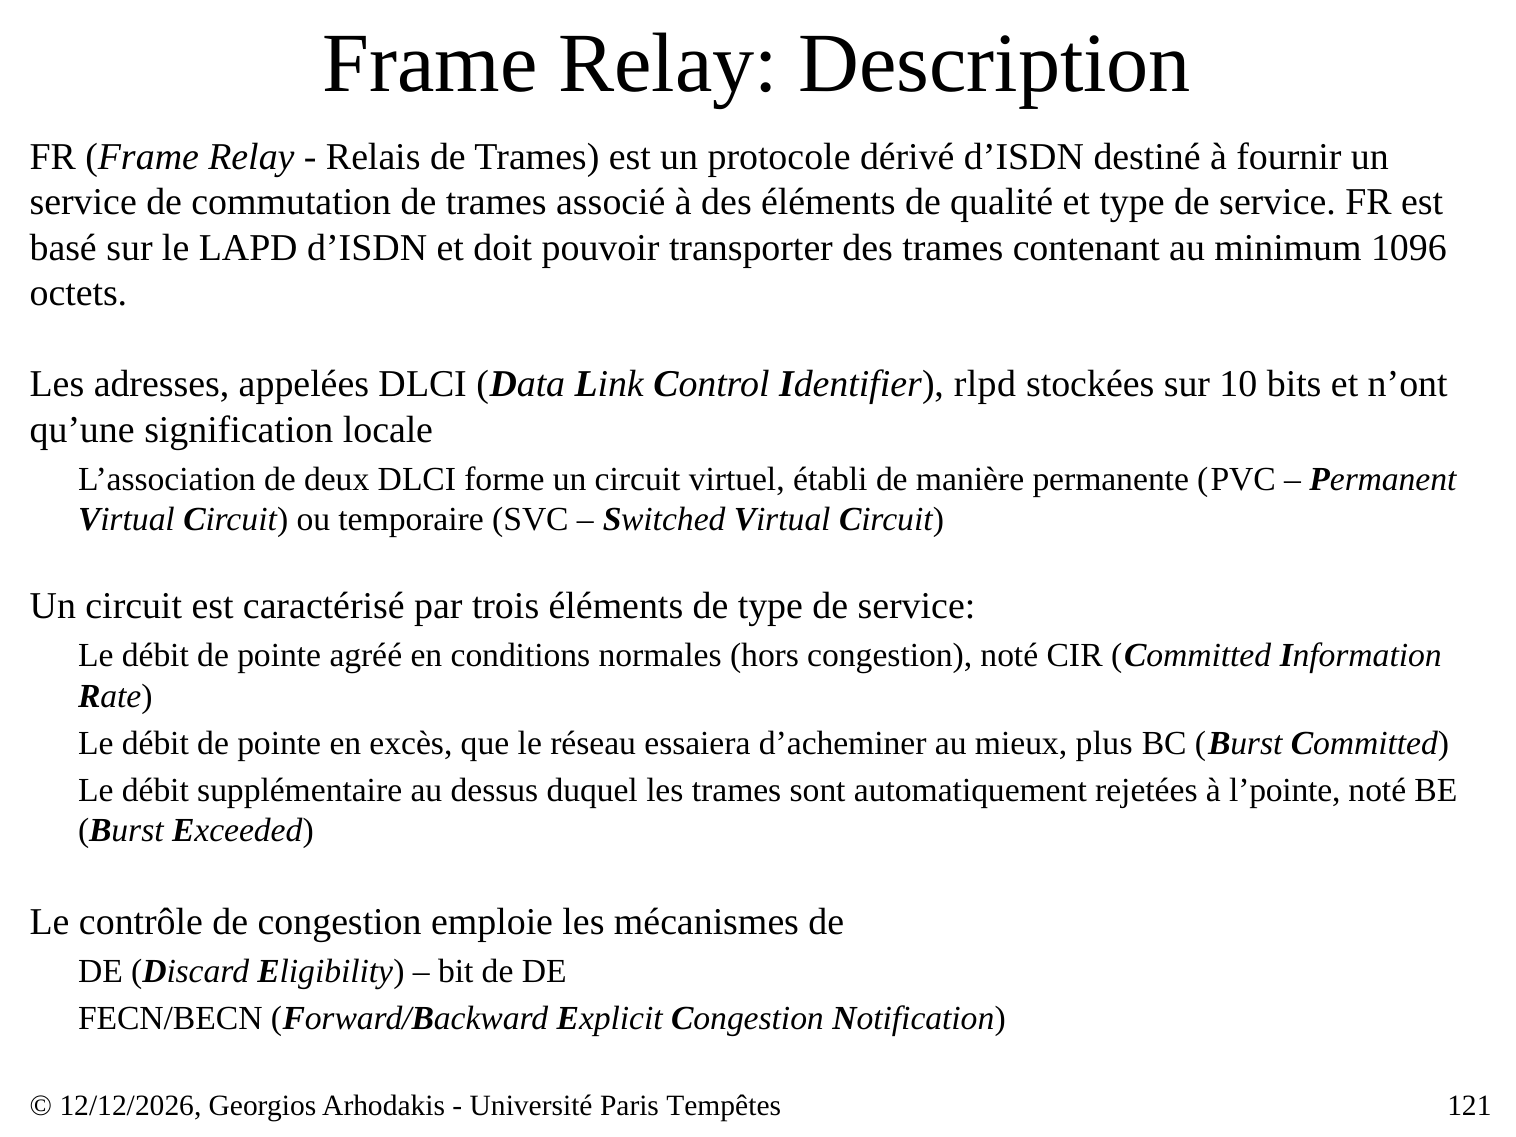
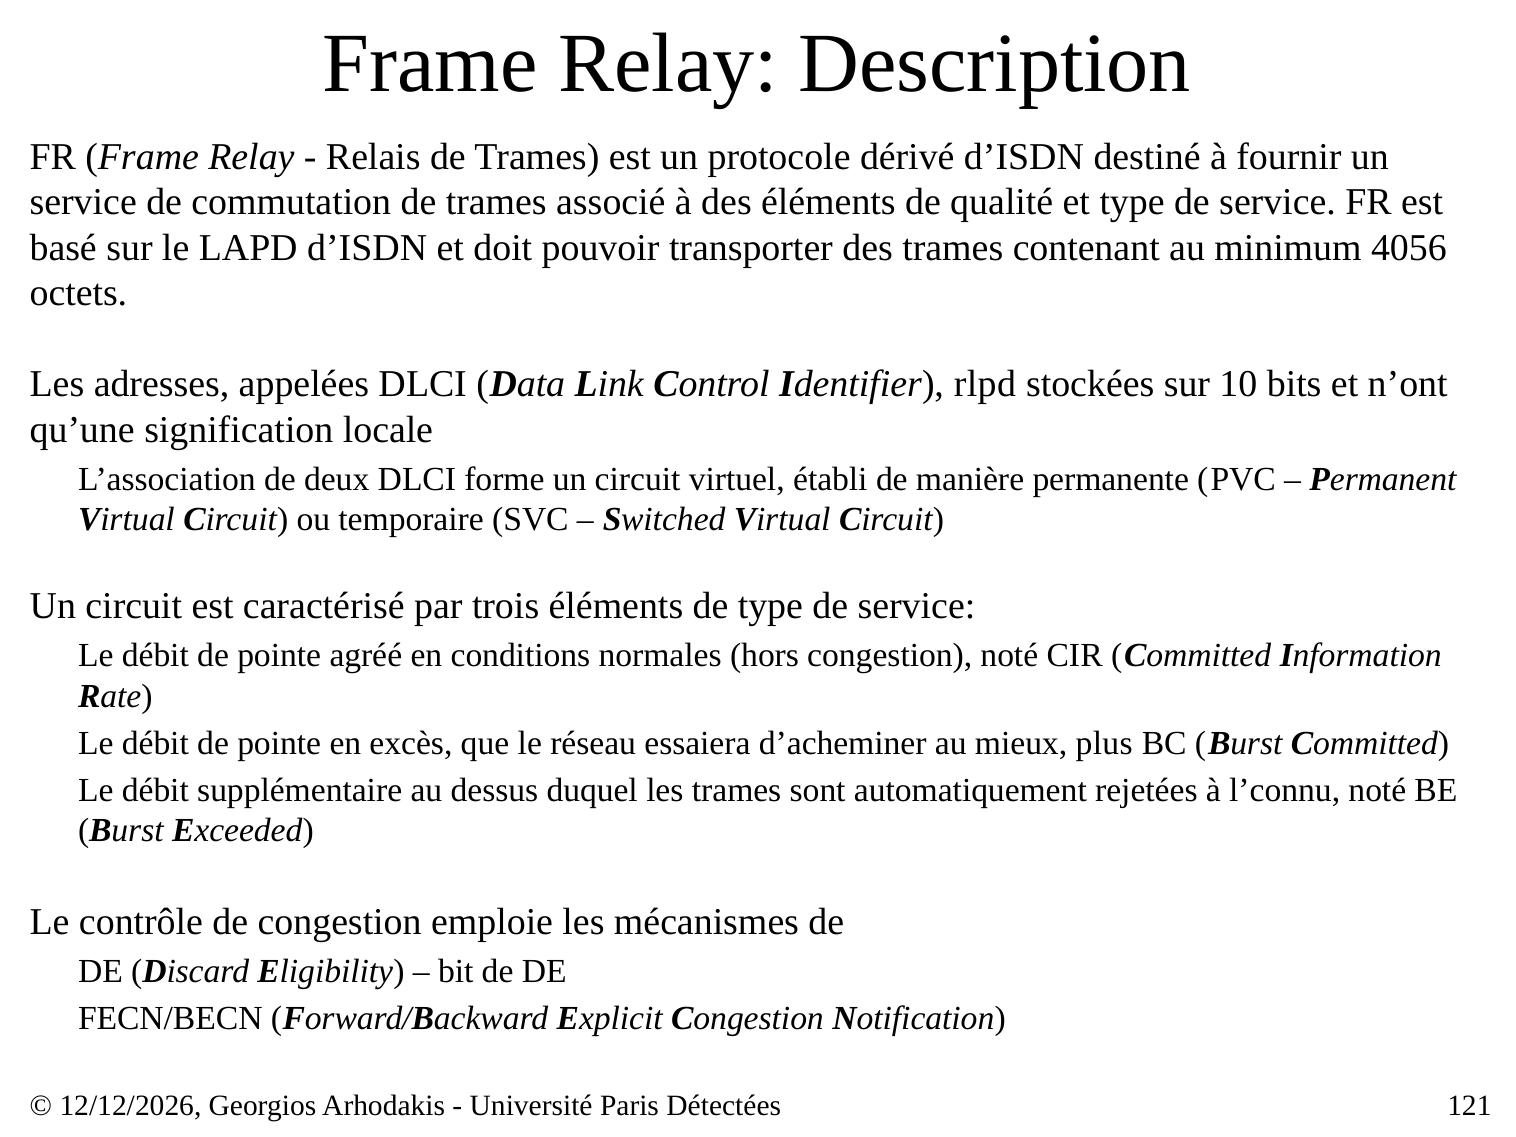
1096: 1096 -> 4056 (1409, 248)
l’pointe: l’pointe -> l’connu (1285, 790)
Tempêtes: Tempêtes -> Détectées (724, 1106)
